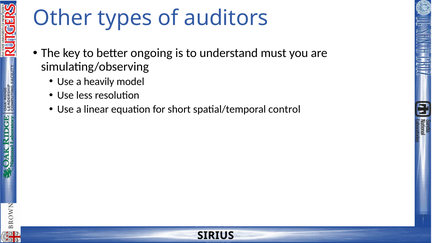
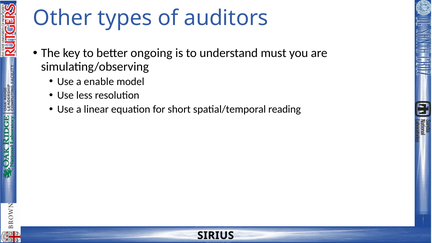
heavily: heavily -> enable (99, 82)
control: control -> reading (285, 109)
